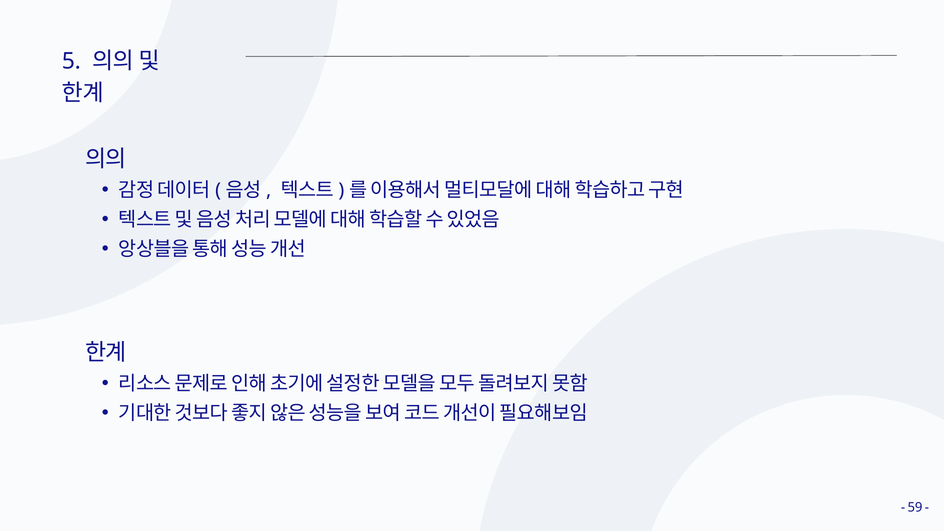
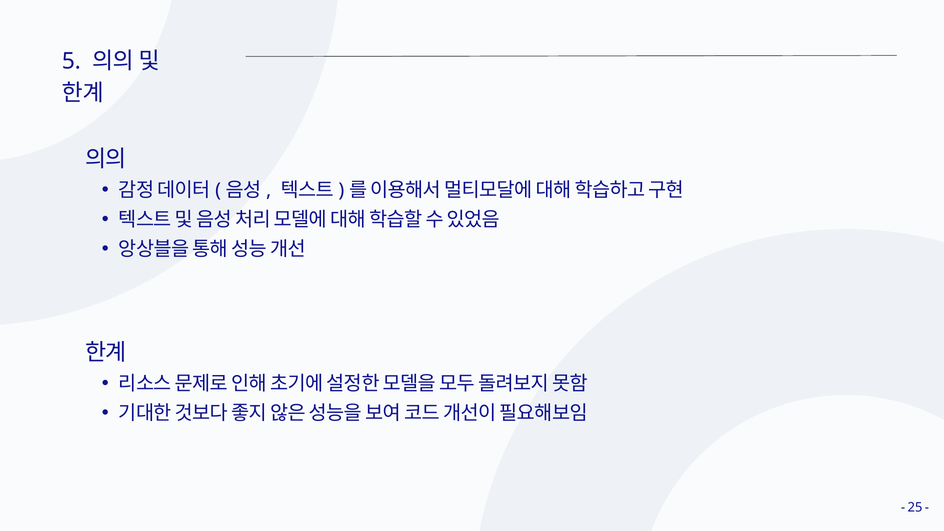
59: 59 -> 25 (915, 507)
